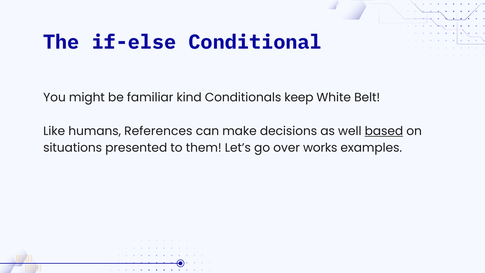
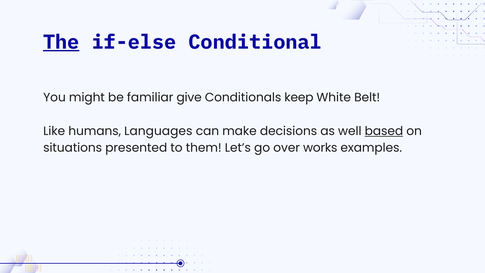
The underline: none -> present (61, 42)
kind: kind -> give (189, 97)
References: References -> Languages (158, 131)
